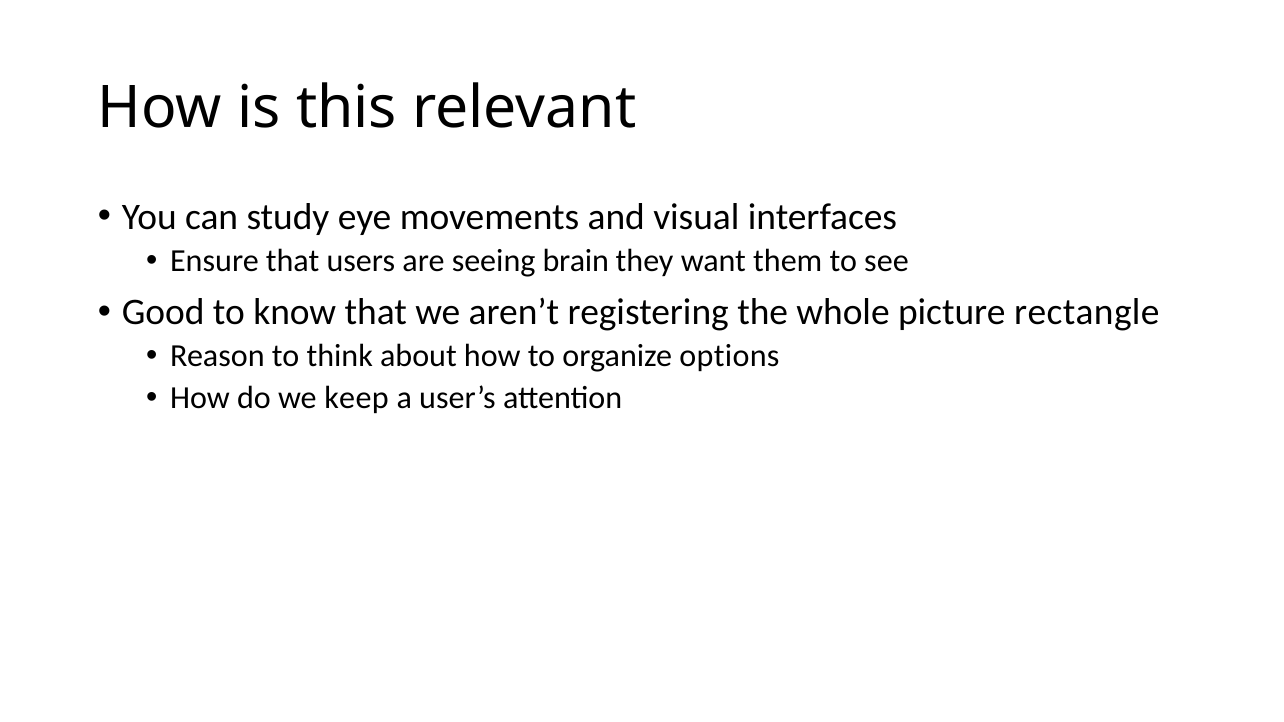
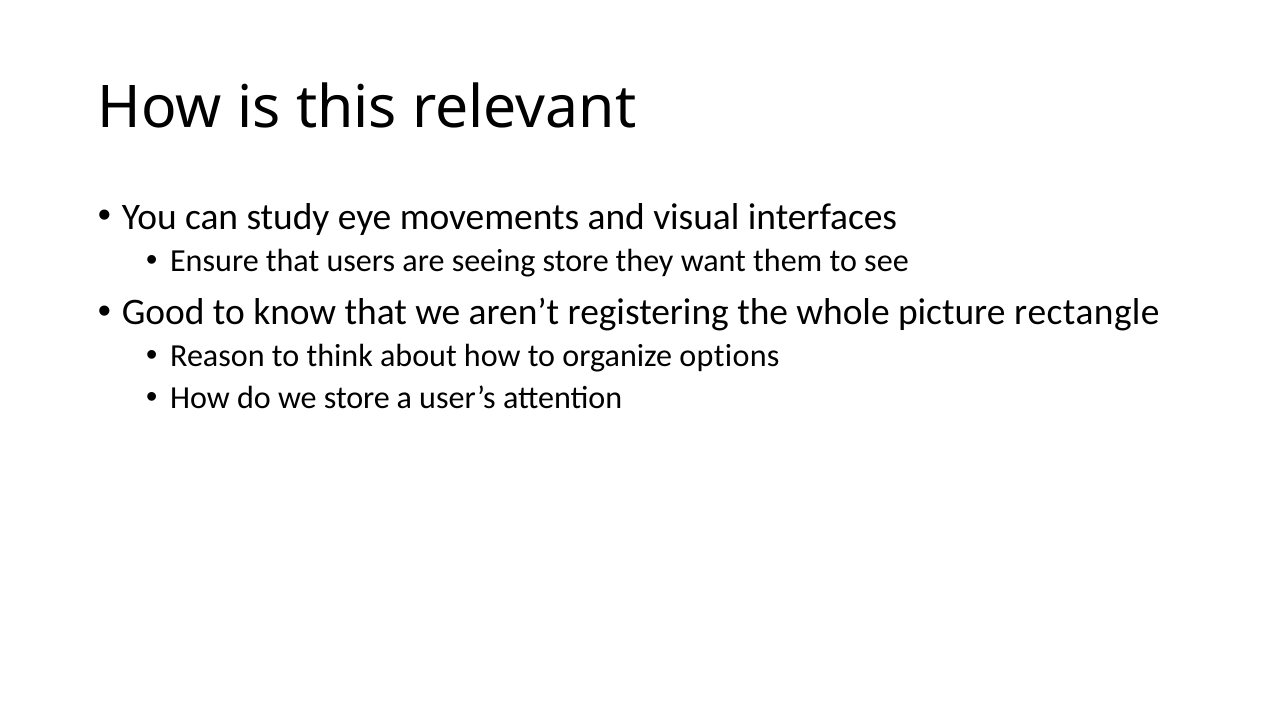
seeing brain: brain -> store (576, 261)
we keep: keep -> store (357, 398)
